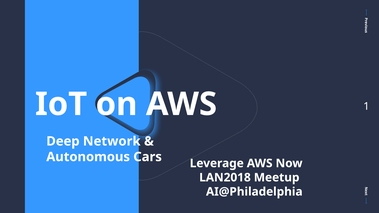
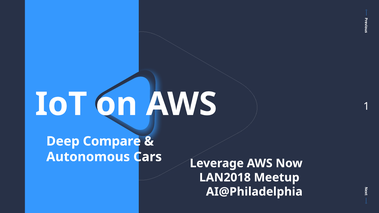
Network: Network -> Compare (112, 141)
